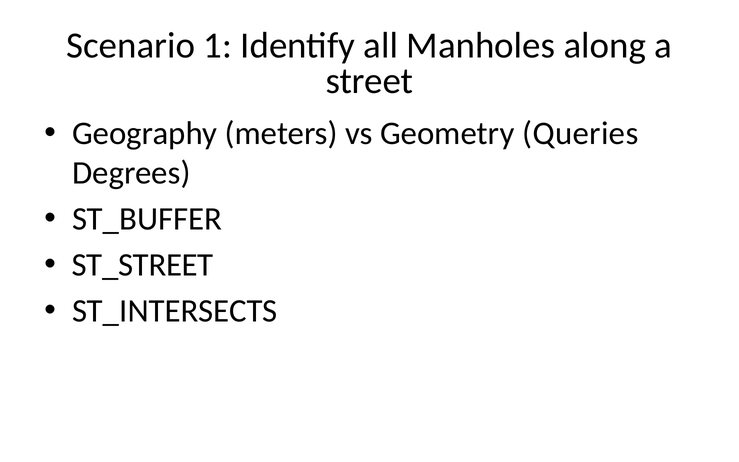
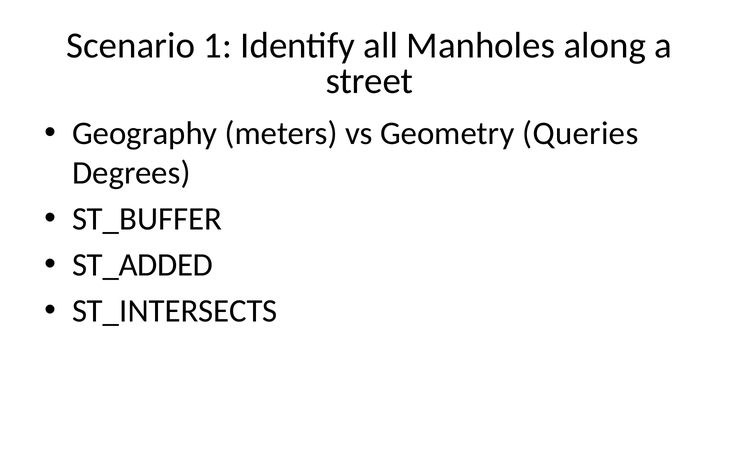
ST_STREET: ST_STREET -> ST_ADDED (143, 265)
